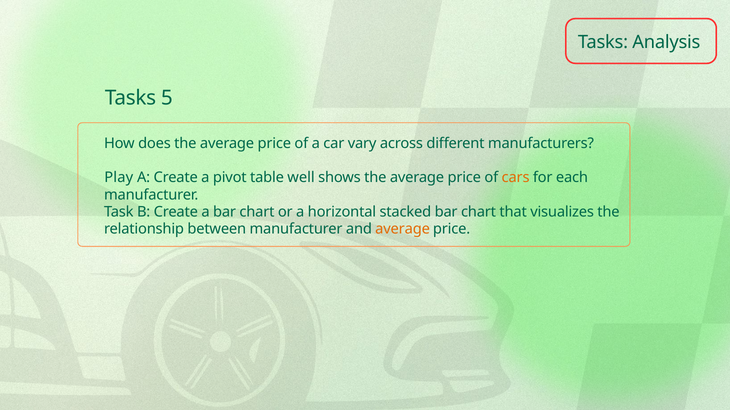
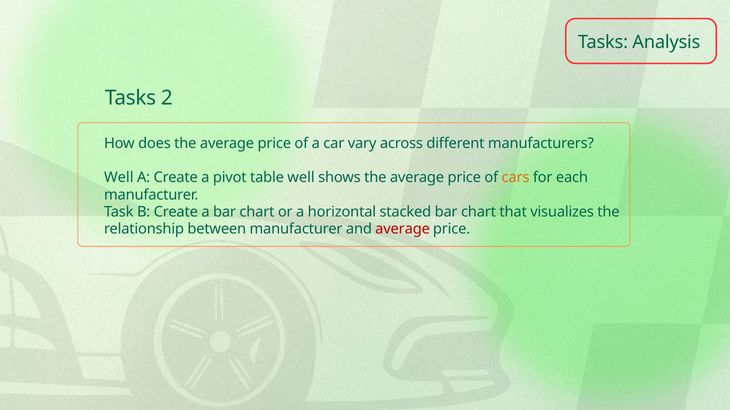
5: 5 -> 2 (167, 98)
Play: Play -> Well (119, 178)
average colour: orange -> red (403, 229)
